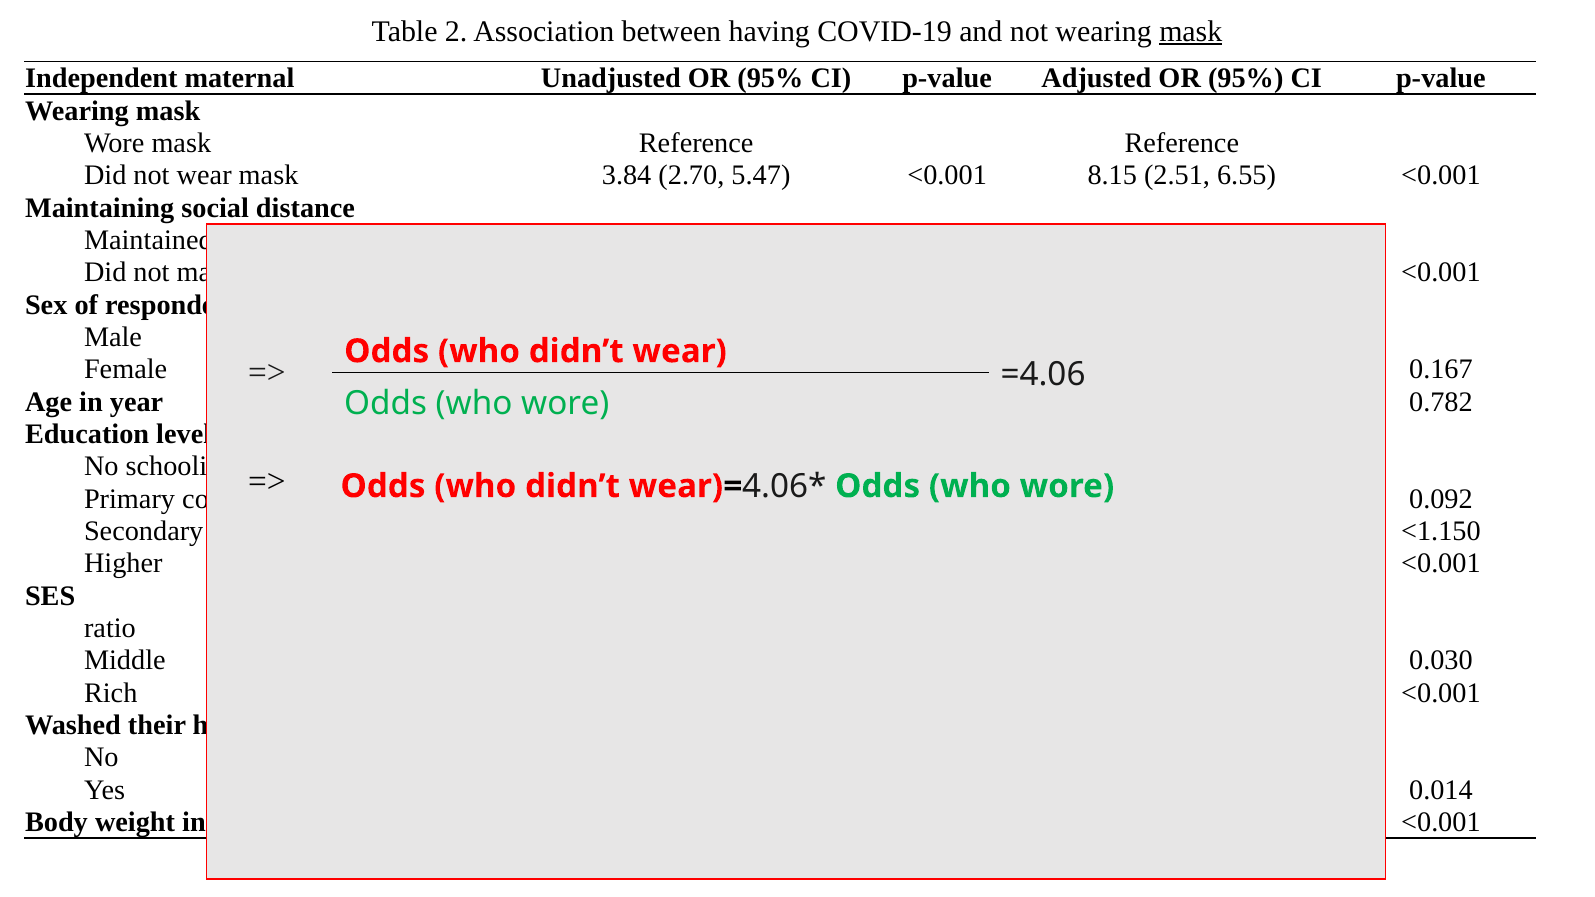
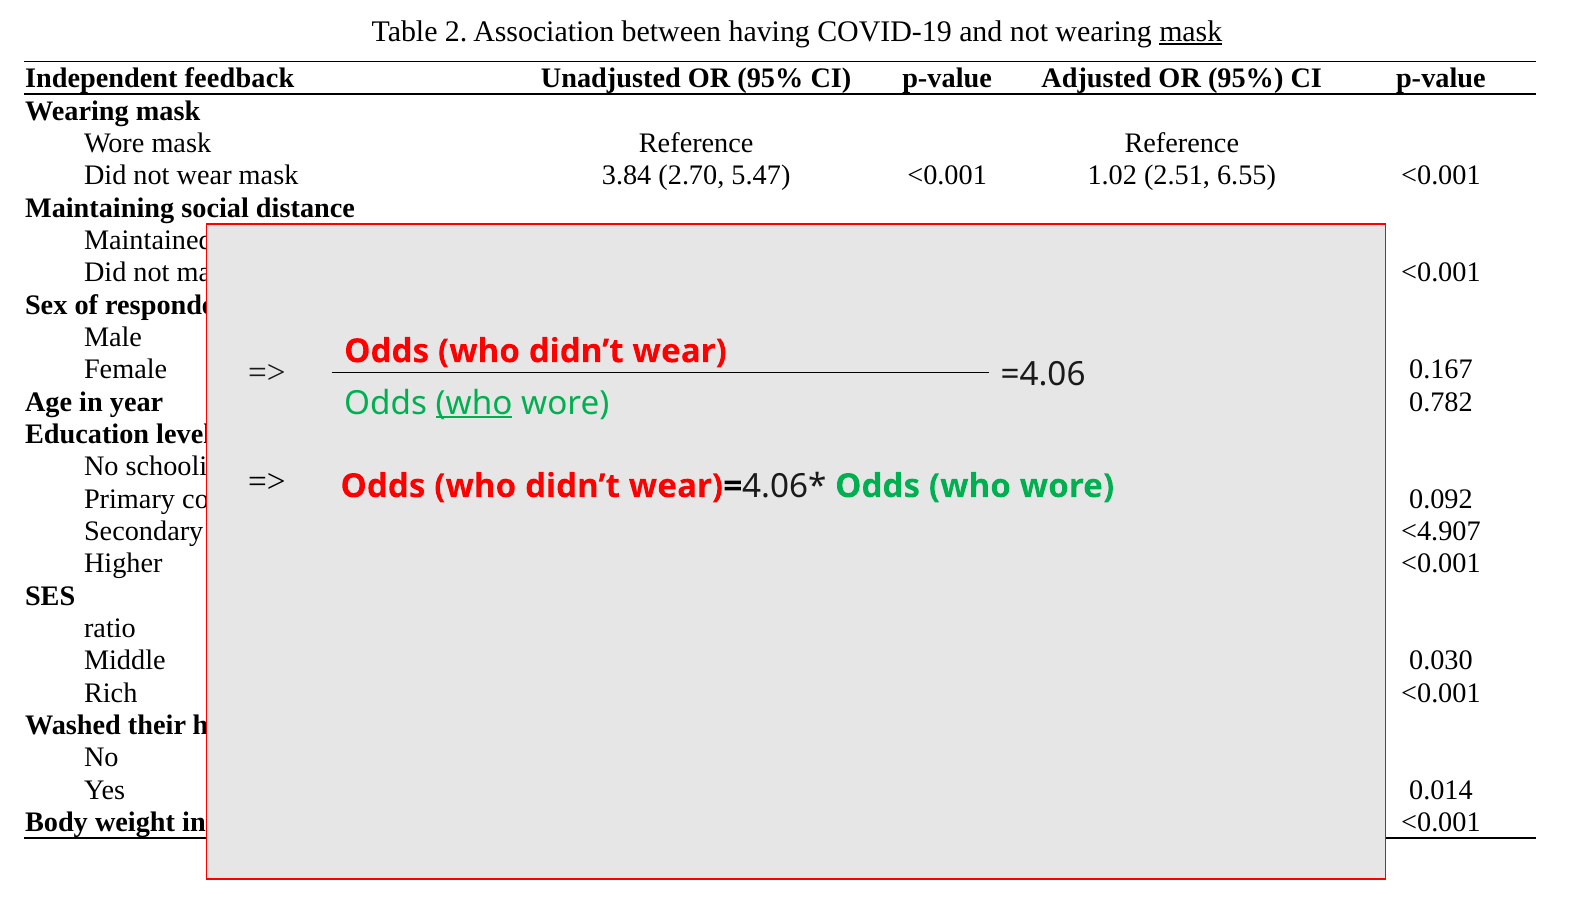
maternal: maternal -> feedback (239, 78)
<0.001 8.15: 8.15 -> 1.02 (1112, 175)
who underline: none -> present (474, 403)
<1.150: <1.150 -> <4.907 (1441, 531)
